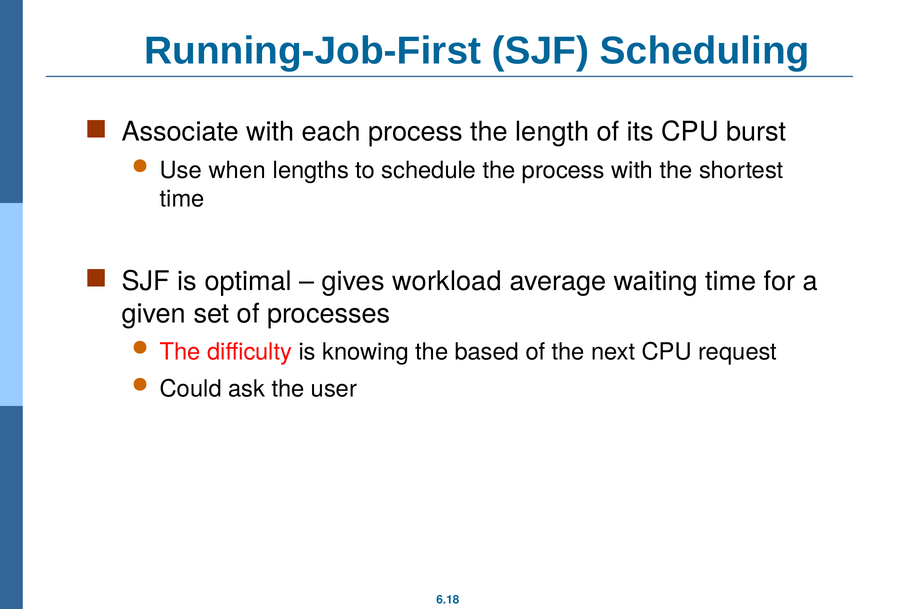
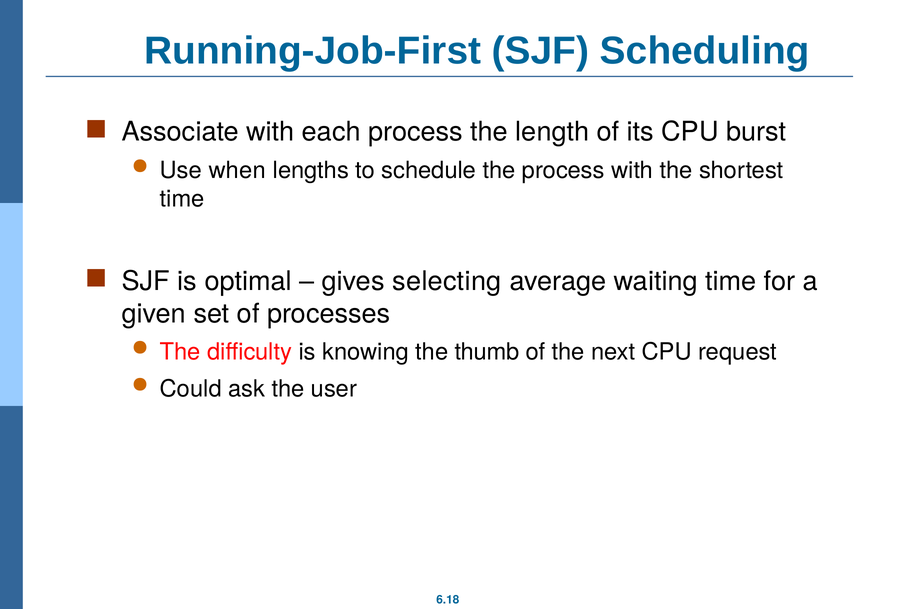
workload: workload -> selecting (447, 281)
based: based -> thumb (487, 352)
